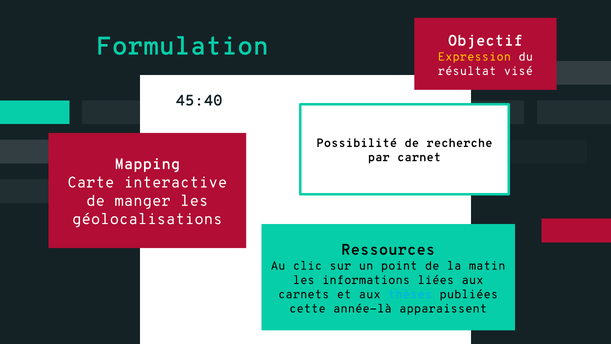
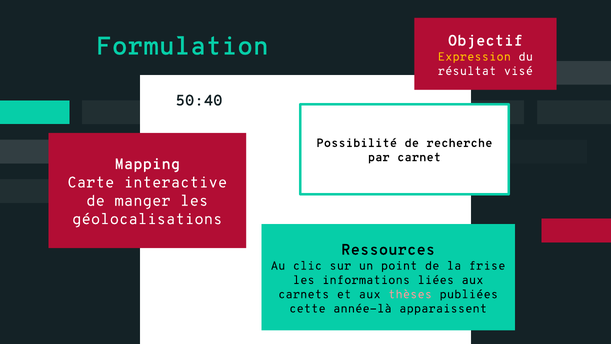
45:40: 45:40 -> 50:40 (199, 100)
matin: matin -> frise (487, 265)
thèses colour: light blue -> pink (410, 294)
